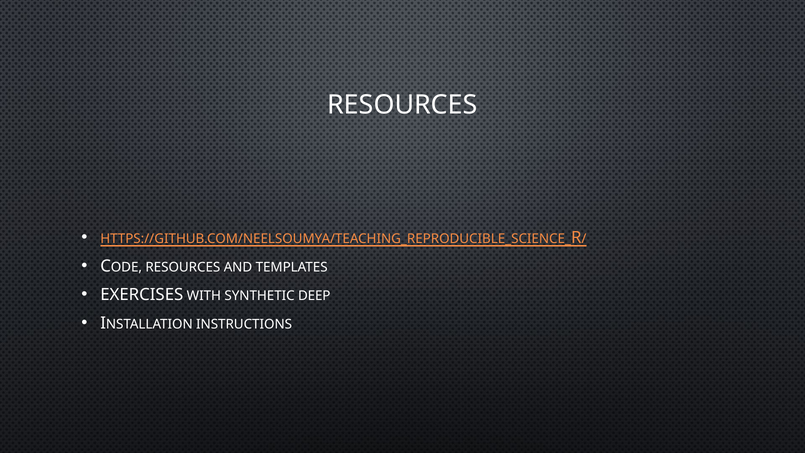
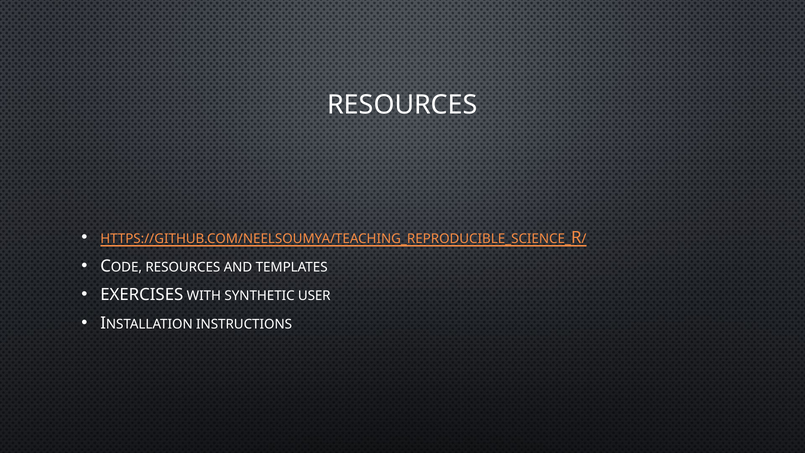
DEEP: DEEP -> USER (314, 296)
